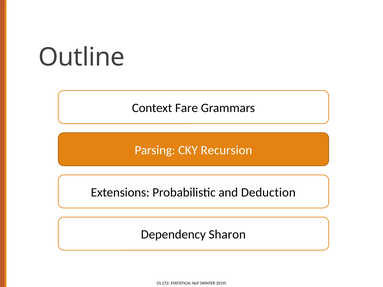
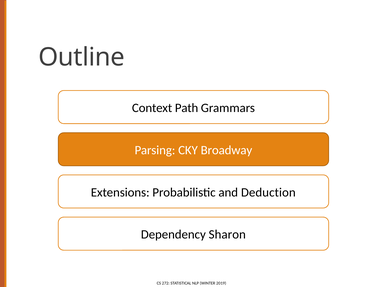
Fare: Fare -> Path (187, 108)
Recursion: Recursion -> Broadway (226, 150)
